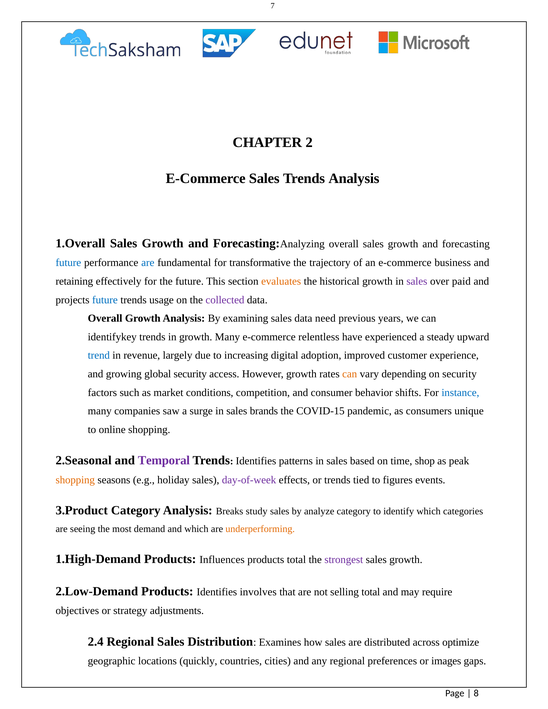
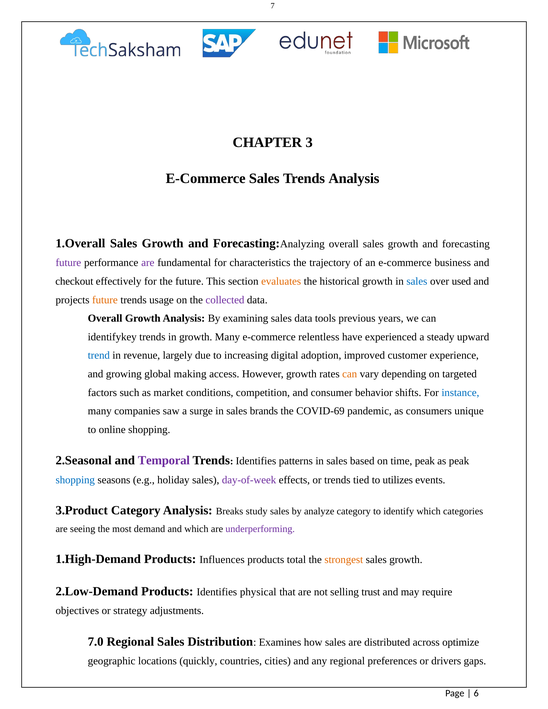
2: 2 -> 3 (309, 142)
future colour: blue -> purple (68, 263)
are colour: blue -> purple (148, 263)
transformative: transformative -> characteristics (260, 263)
retaining: retaining -> checkout (74, 281)
sales colour: purple -> blue (417, 281)
paid: paid -> used (461, 281)
future colour: blue -> orange (105, 300)
need: need -> tools (325, 318)
global security: security -> making (190, 374)
on security: security -> targeted (460, 374)
COVID-15: COVID-15 -> COVID-69 (320, 411)
time shop: shop -> peak (425, 461)
shopping colour: orange -> blue (75, 480)
figures: figures -> utilizes (398, 480)
underperforming colour: orange -> purple (260, 529)
strongest colour: purple -> orange (344, 560)
involves: involves -> physical (258, 592)
selling total: total -> trust (371, 592)
2.4: 2.4 -> 7.0 (96, 642)
images: images -> drivers (446, 661)
8: 8 -> 6 (476, 693)
